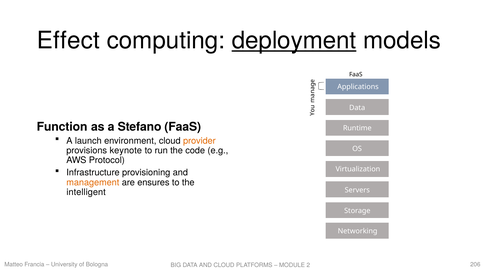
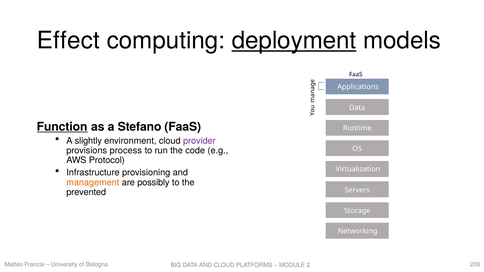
Function underline: none -> present (62, 127)
launch: launch -> slightly (88, 141)
provider colour: orange -> purple (199, 141)
keynote: keynote -> process (126, 151)
ensures: ensures -> possibly (153, 183)
intelligent: intelligent -> prevented (86, 192)
